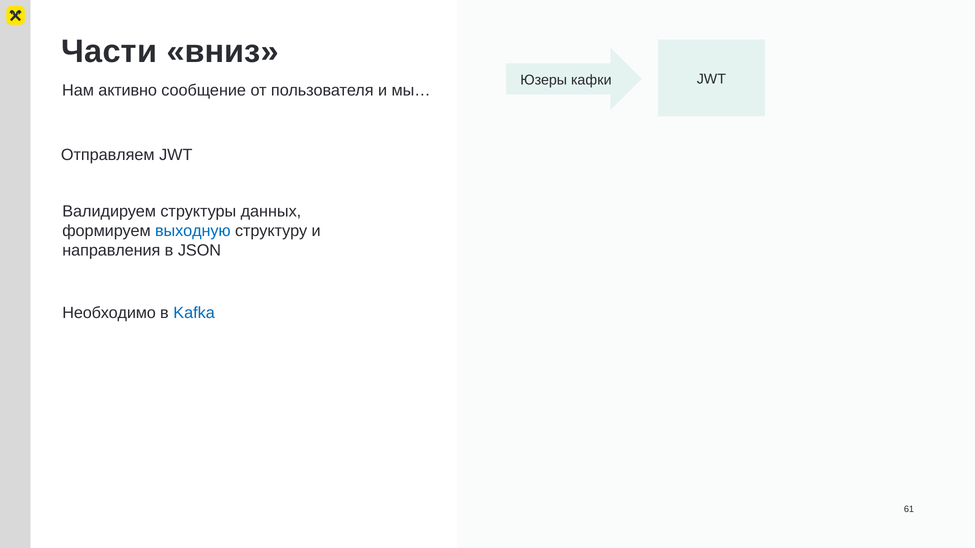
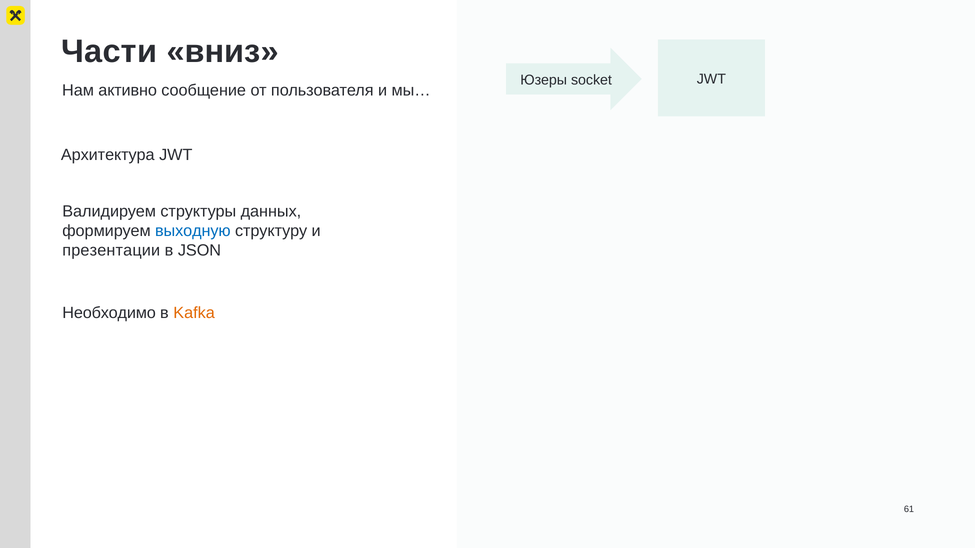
кафки: кафки -> socket (591, 80)
Отправляем: Отправляем -> Архитектура (108, 155)
направления: направления -> презентации (111, 251)
Kafka colour: blue -> orange (194, 313)
